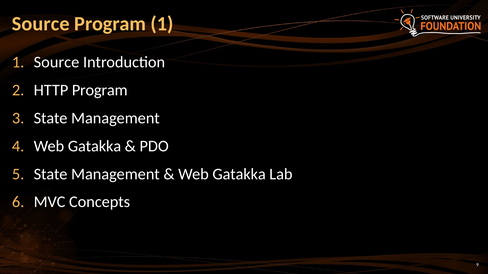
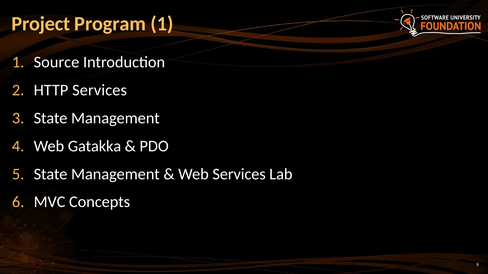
Source: Source -> Project (41, 24)
HTTP Program: Program -> Services (100, 90)
Gatakka: Gatakka -> Services (239, 174)
